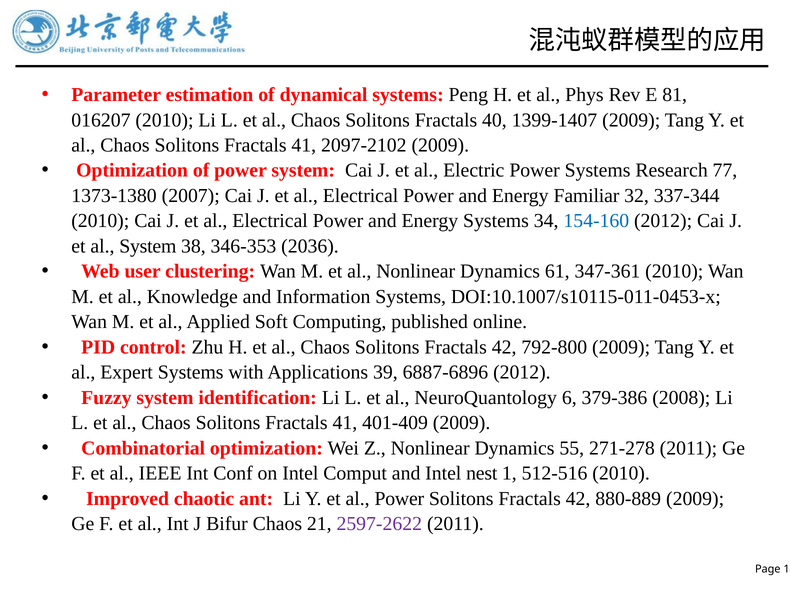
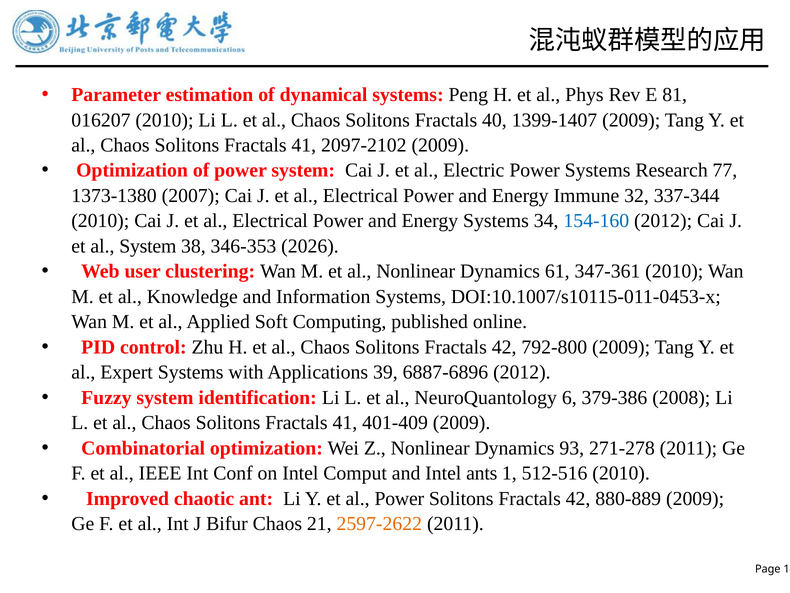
Familiar: Familiar -> Immune (586, 196)
2036: 2036 -> 2026 (310, 246)
55: 55 -> 93 (572, 448)
nest: nest -> ants (482, 473)
2597-2622 colour: purple -> orange (379, 523)
